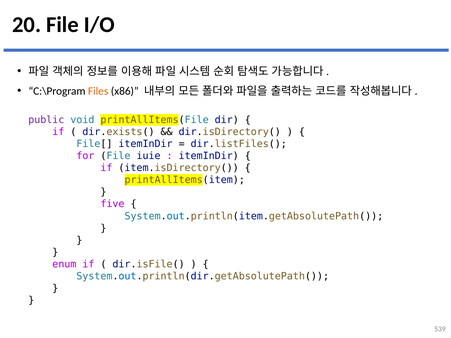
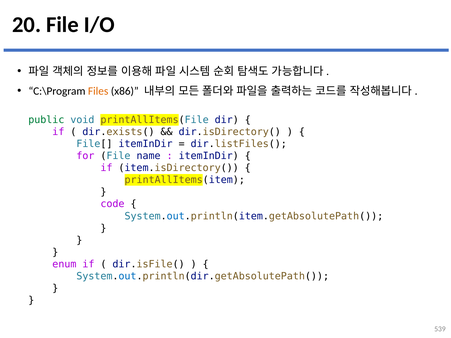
public colour: purple -> green (46, 120)
iuie: iuie -> name (149, 156)
five: five -> code (112, 204)
